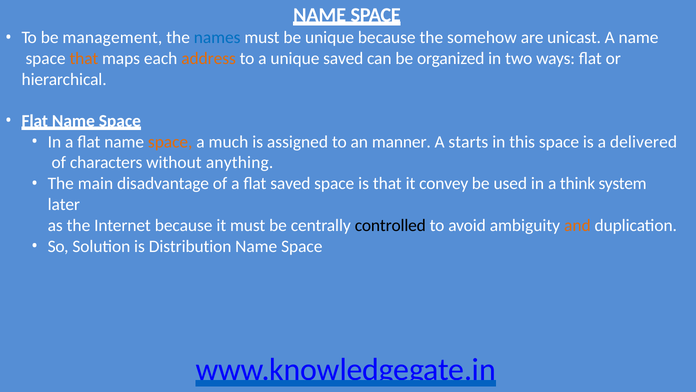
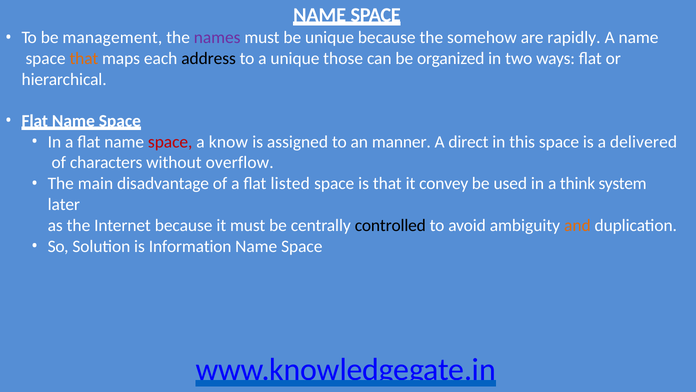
names colour: blue -> purple (217, 37)
unicast: unicast -> rapidly (574, 37)
address colour: orange -> black (209, 58)
unique saved: saved -> those (343, 58)
space colour: orange -> red (170, 142)
much: much -> know (228, 142)
starts: starts -> direct (468, 142)
anything: anything -> overflow (240, 162)
flat saved: saved -> listed (290, 183)
Distribution: Distribution -> Information (190, 246)
